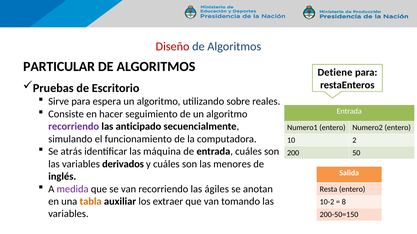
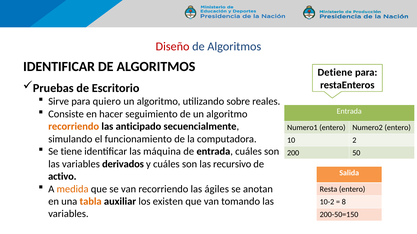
PARTICULAR: PARTICULAR -> IDENTIFICAR (59, 67)
espera: espera -> quiero (107, 102)
recorriendo colour: purple -> orange (74, 127)
atrás: atrás -> tiene (71, 152)
menores: menores -> recursivo (232, 164)
inglés: inglés -> activo (62, 177)
medida colour: purple -> orange (73, 189)
extraer: extraer -> existen (168, 202)
